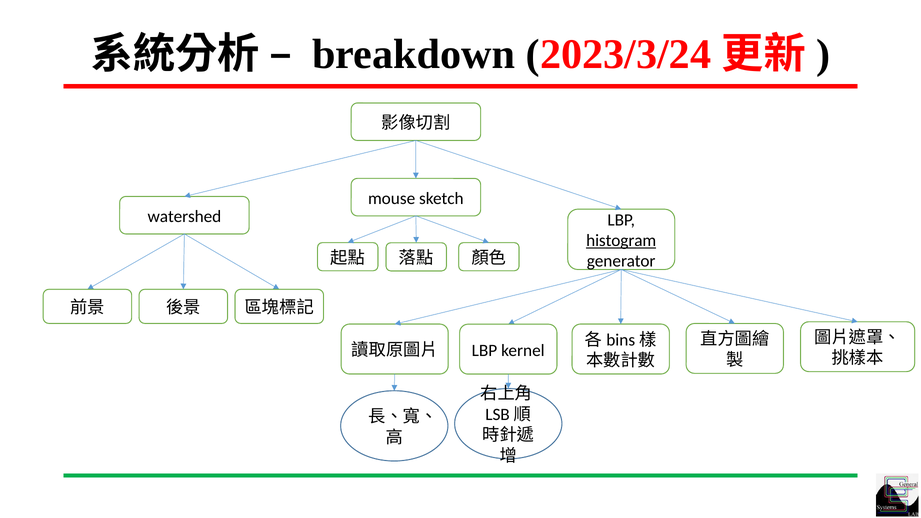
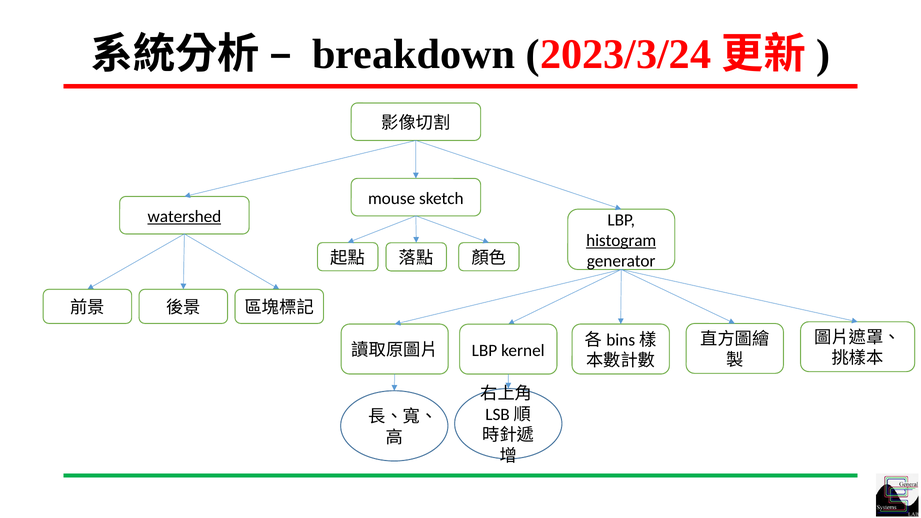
watershed underline: none -> present (184, 216)
